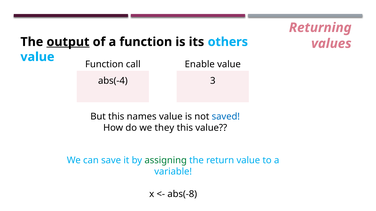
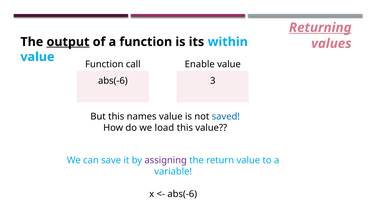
Returning underline: none -> present (320, 28)
others: others -> within (228, 42)
abs(-4: abs(-4 -> abs(-6 (113, 81)
they: they -> load (164, 128)
assigning colour: green -> purple (166, 161)
abs(-8: abs(-8 -> abs(-6 (182, 194)
